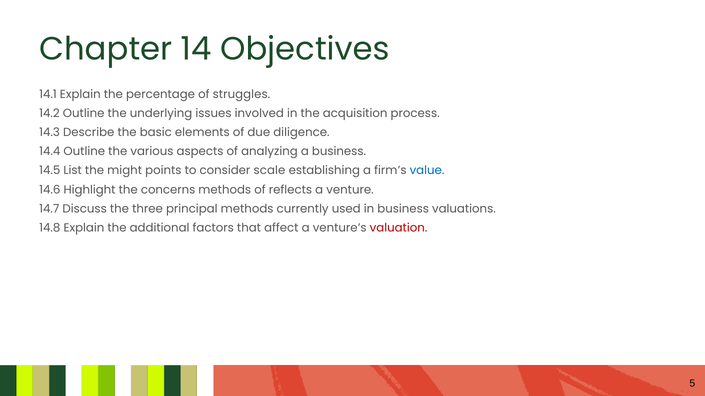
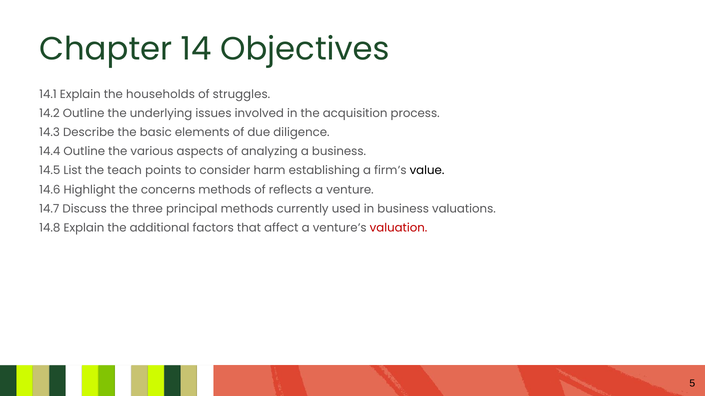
percentage: percentage -> households (160, 94)
might: might -> teach (125, 171)
scale: scale -> harm (269, 171)
value colour: blue -> black (427, 171)
